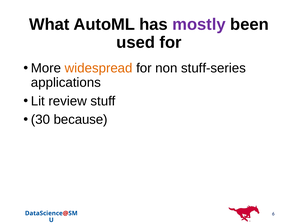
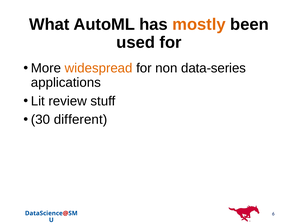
mostly colour: purple -> orange (199, 24)
stuff-series: stuff-series -> data-series (214, 68)
because: because -> different (81, 119)
